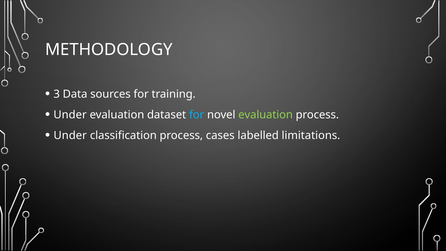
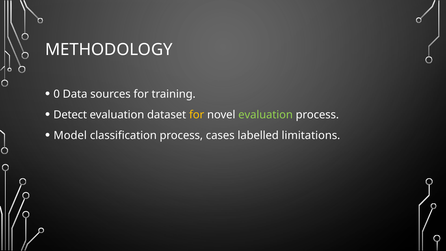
3: 3 -> 0 (57, 94)
Under: Under -> Detect (70, 115)
for colour: light blue -> yellow (197, 115)
Under: Under -> Model (70, 136)
